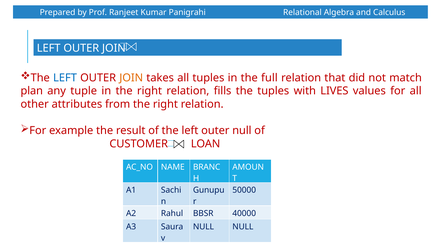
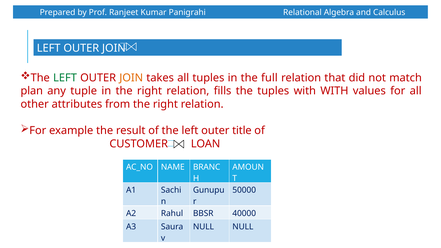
LEFT colour: blue -> green (65, 78)
with LIVES: LIVES -> WITH (334, 91)
outer null: null -> title (242, 131)
